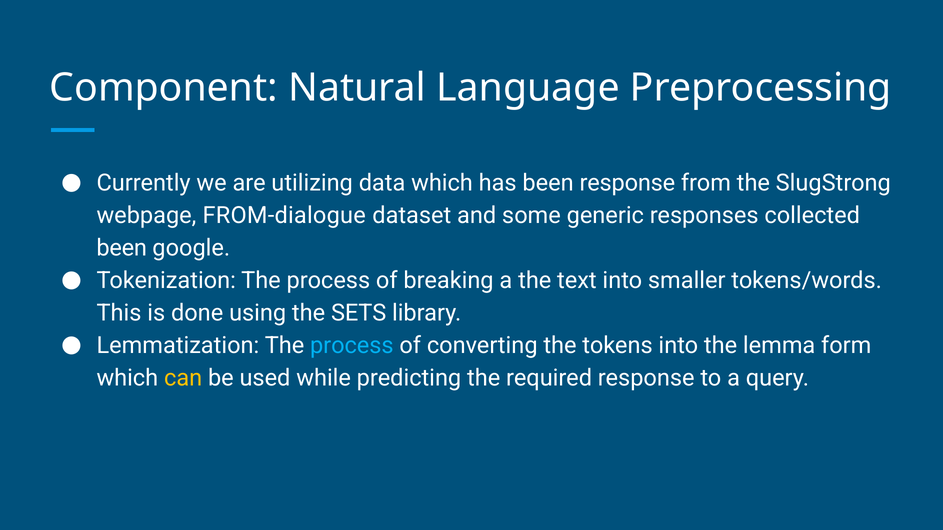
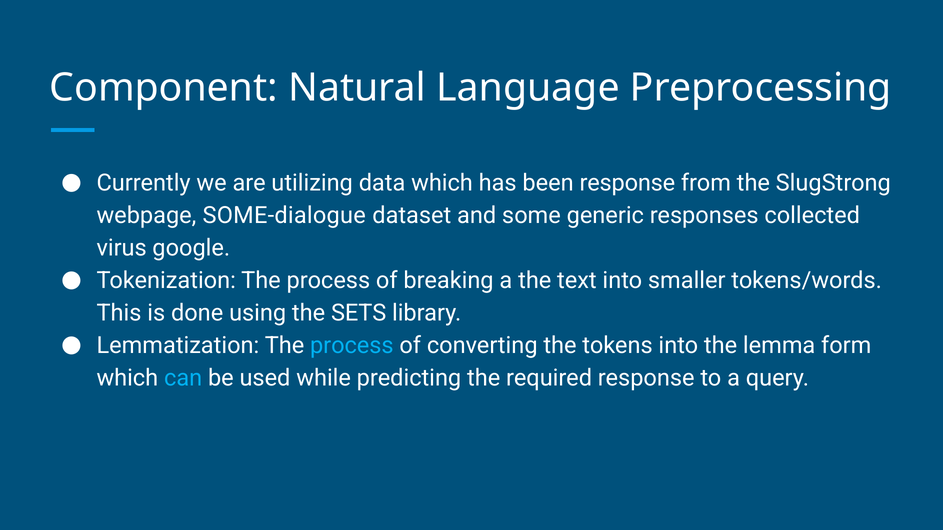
FROM-dialogue: FROM-dialogue -> SOME-dialogue (284, 216)
been: been -> virus (122, 248)
can colour: yellow -> light blue (183, 378)
